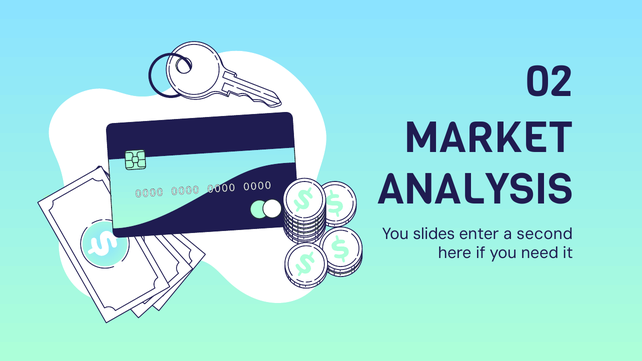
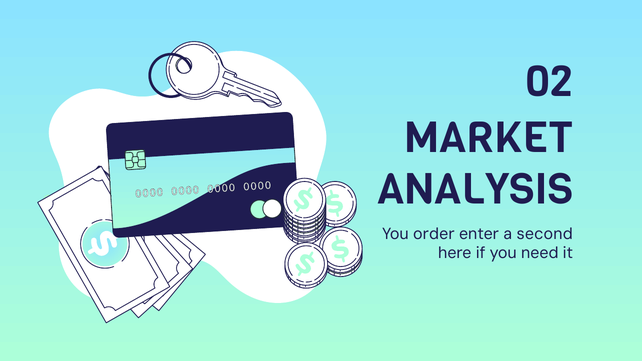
slides: slides -> order (434, 234)
